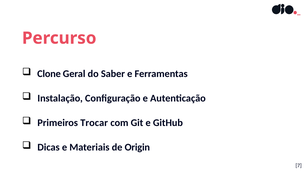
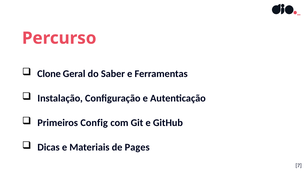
Trocar: Trocar -> Config (94, 123)
Origin: Origin -> Pages (137, 147)
